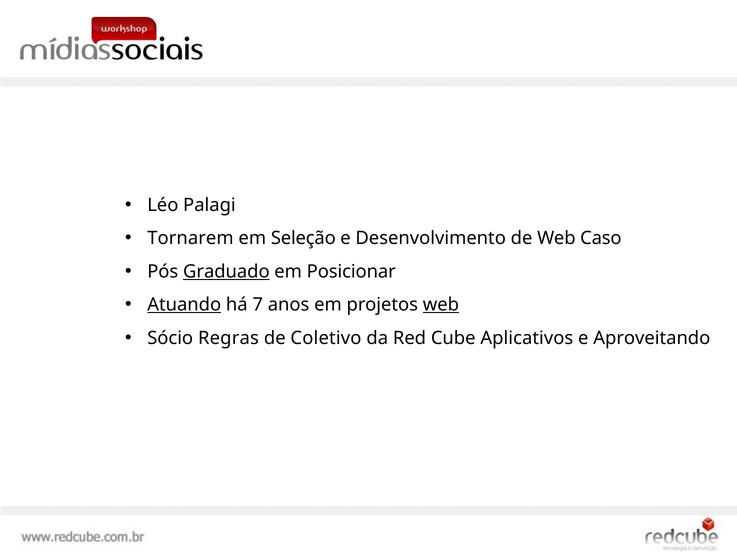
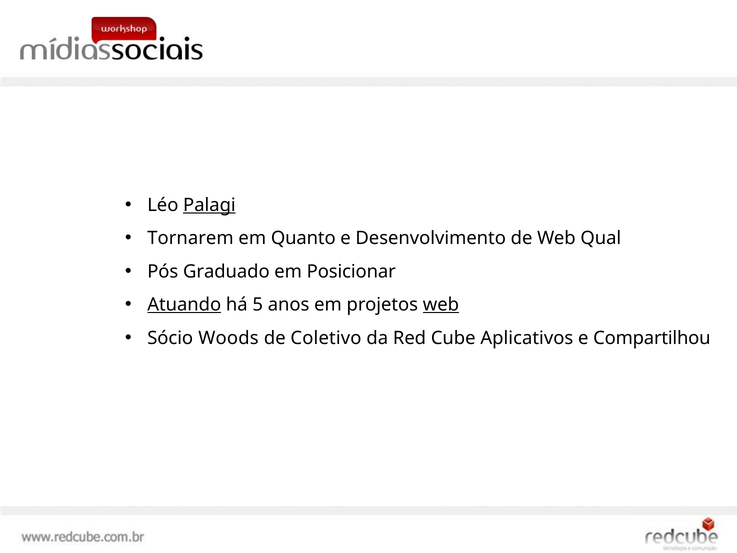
Palagi underline: none -> present (209, 205)
Seleção: Seleção -> Quanto (303, 238)
Caso: Caso -> Qual (601, 238)
Graduado underline: present -> none (226, 271)
7: 7 -> 5 (258, 305)
Regras: Regras -> Woods (228, 338)
Aproveitando: Aproveitando -> Compartilhou (652, 338)
